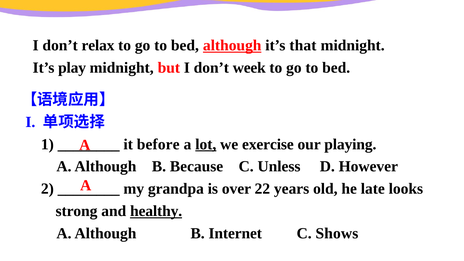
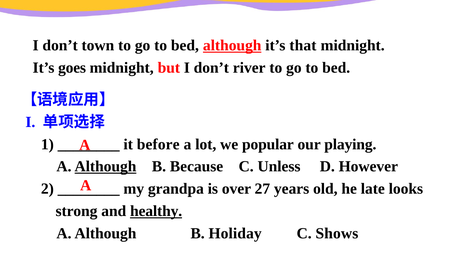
relax: relax -> town (98, 45)
play: play -> goes (72, 68)
week: week -> river (249, 68)
lot underline: present -> none (206, 144)
exercise: exercise -> popular (268, 144)
Although underline: none -> present (105, 167)
22: 22 -> 27 (262, 189)
Internet: Internet -> Holiday (235, 233)
